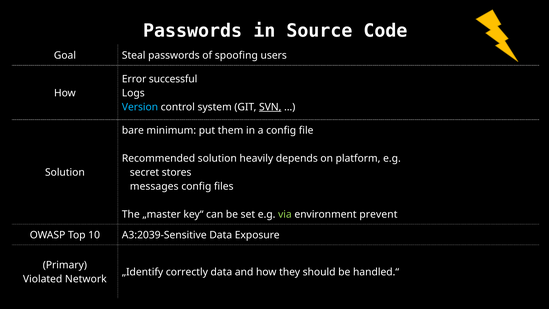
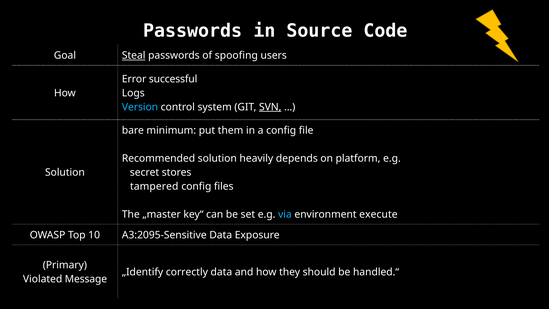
Steal underline: none -> present (134, 55)
messages: messages -> tampered (154, 186)
via colour: light green -> light blue (285, 214)
prevent: prevent -> execute (378, 214)
A3:2039-Sensitive: A3:2039-Sensitive -> A3:2095-Sensitive (164, 235)
Network: Network -> Message (86, 279)
